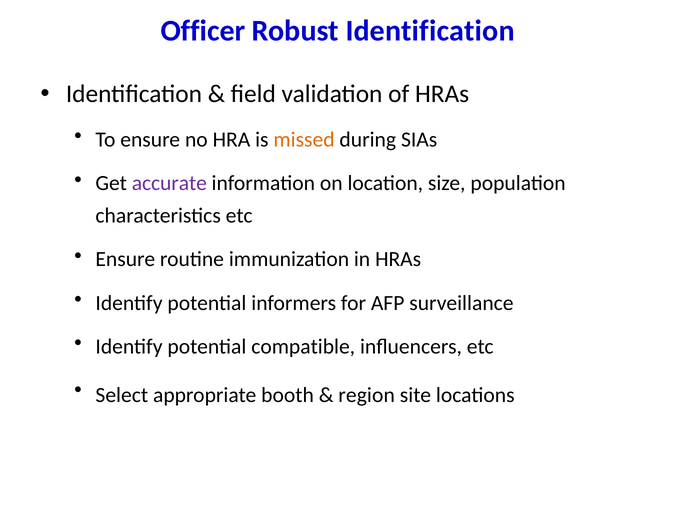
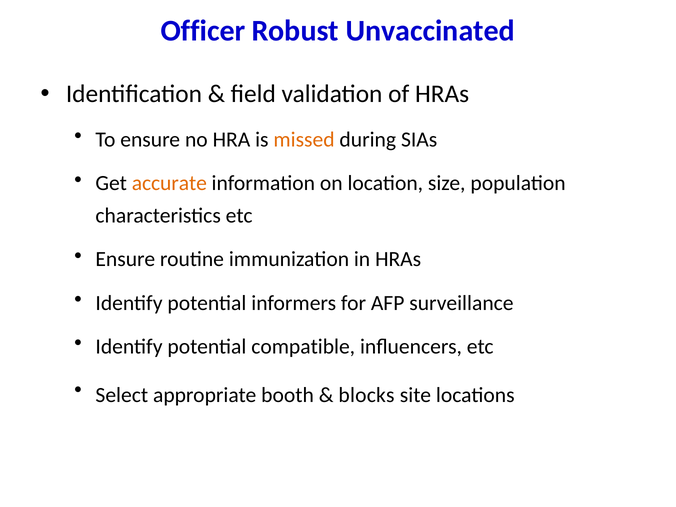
Robust Identification: Identification -> Unvaccinated (430, 31)
accurate colour: purple -> orange (169, 183)
region: region -> blocks (367, 395)
